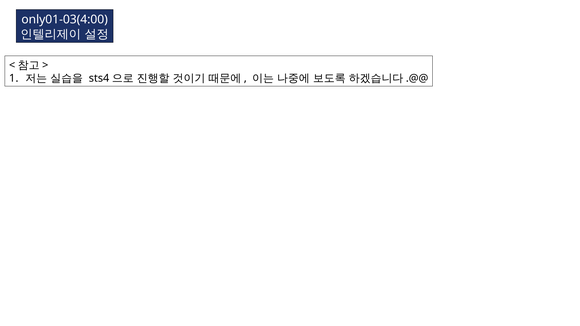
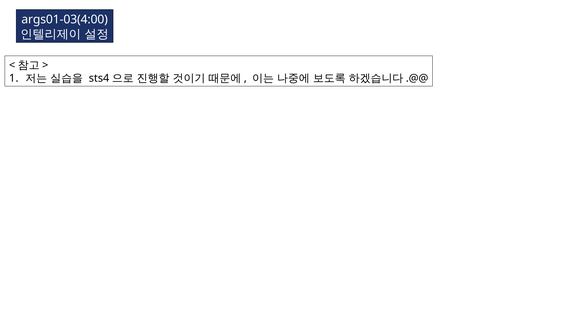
only01-03(4:00: only01-03(4:00 -> args01-03(4:00 (65, 20)
